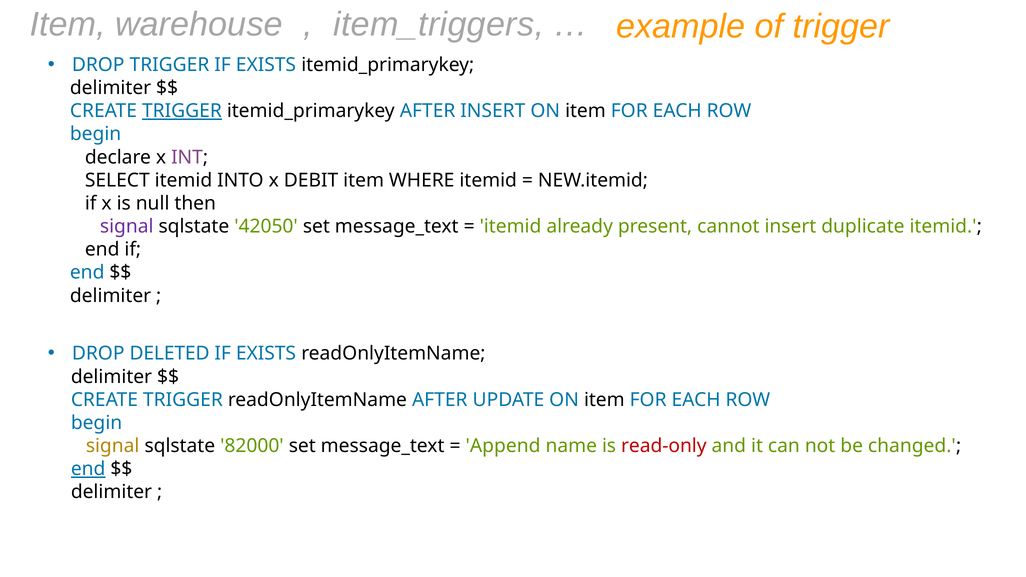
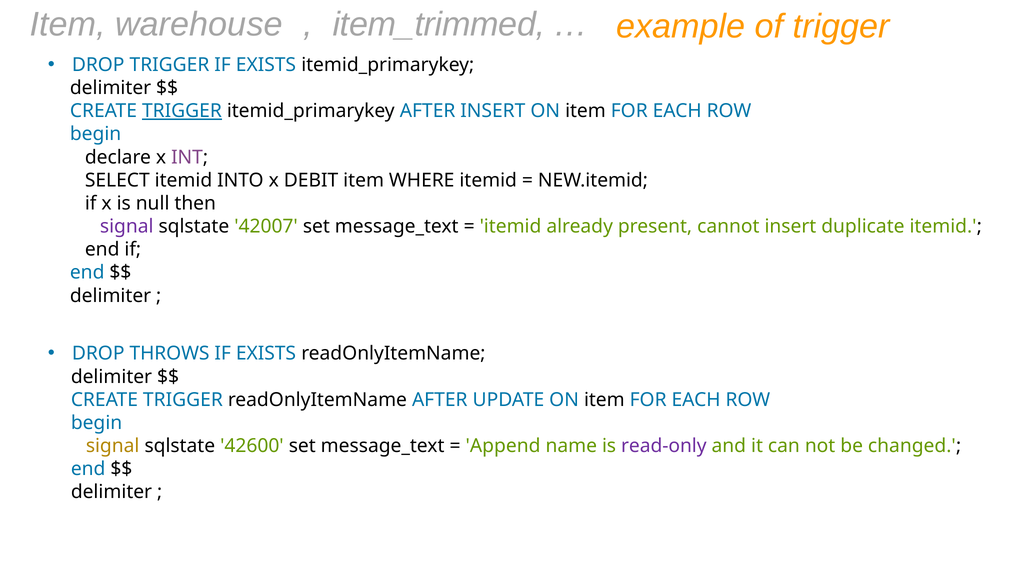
item_triggers: item_triggers -> item_trimmed (439, 24)
42050: 42050 -> 42007 (266, 226)
DELETED: DELETED -> THROWS (170, 354)
82000: 82000 -> 42600 (252, 446)
read-only colour: red -> purple (664, 446)
end underline: present -> none (88, 469)
